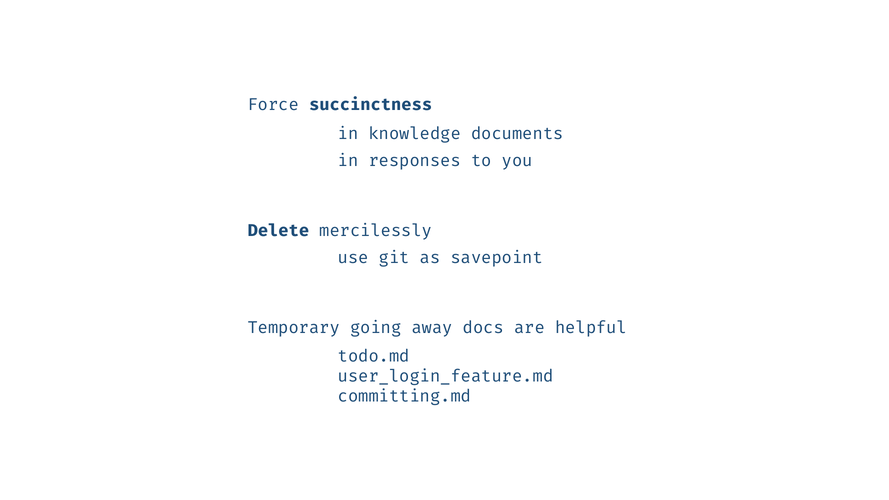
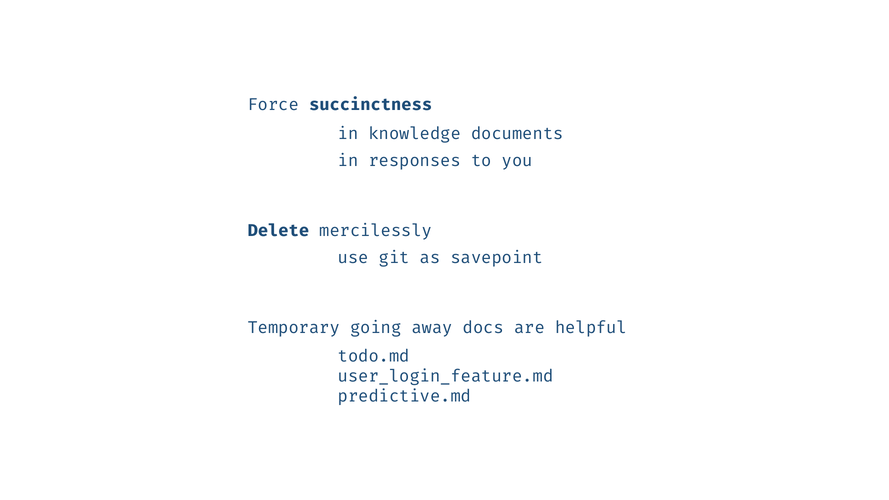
committing.md: committing.md -> predictive.md (405, 396)
